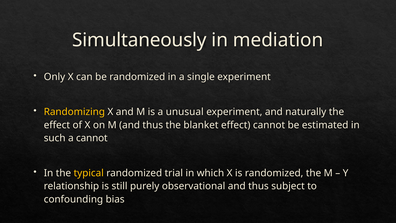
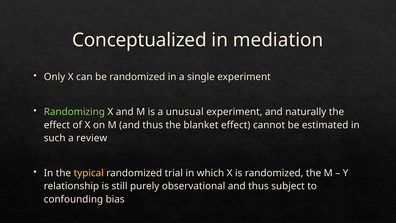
Simultaneously: Simultaneously -> Conceptualized (139, 40)
Randomizing colour: yellow -> light green (74, 112)
a cannot: cannot -> review (92, 138)
